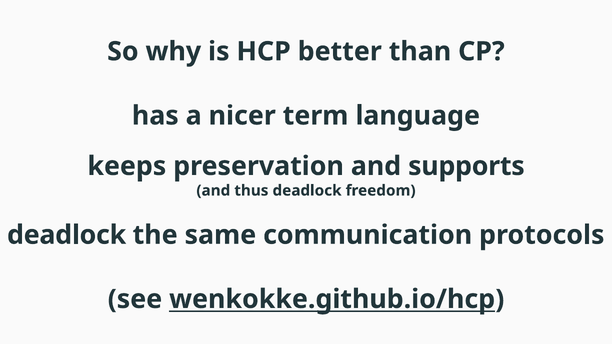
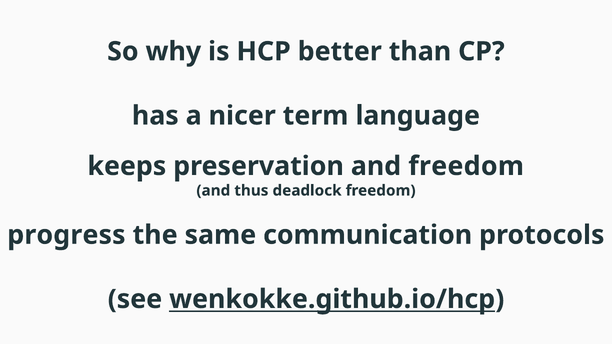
and supports: supports -> freedom (466, 166)
deadlock: deadlock -> progress (66, 235)
